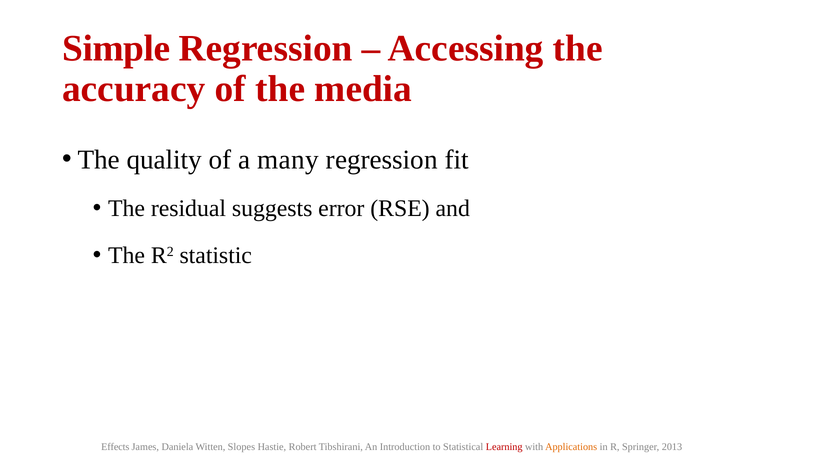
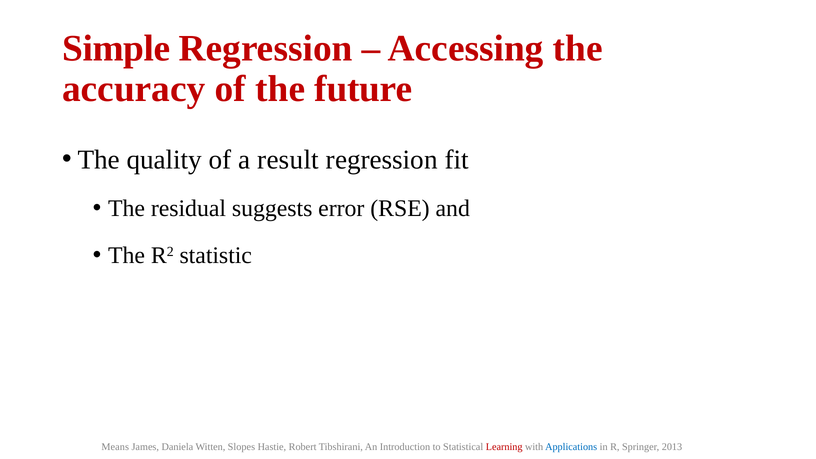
media: media -> future (363, 89)
many: many -> result (288, 160)
Effects: Effects -> Means (115, 447)
Applications colour: orange -> blue (571, 447)
